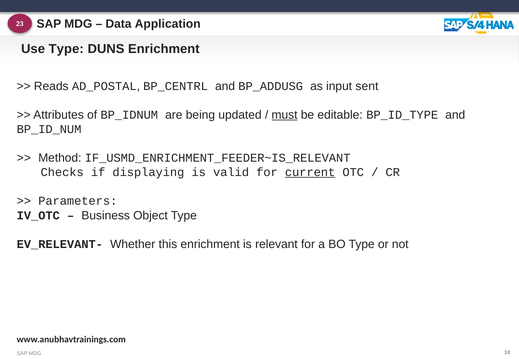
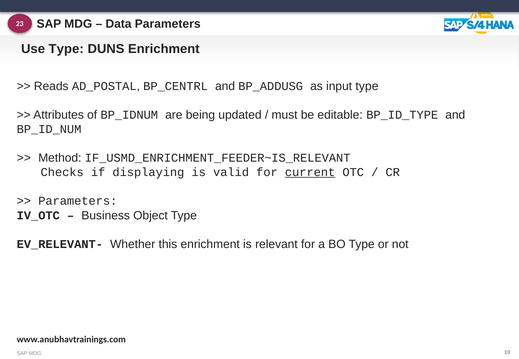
Data Application: Application -> Parameters (168, 24)
input sent: sent -> type (367, 86)
must underline: present -> none (285, 115)
